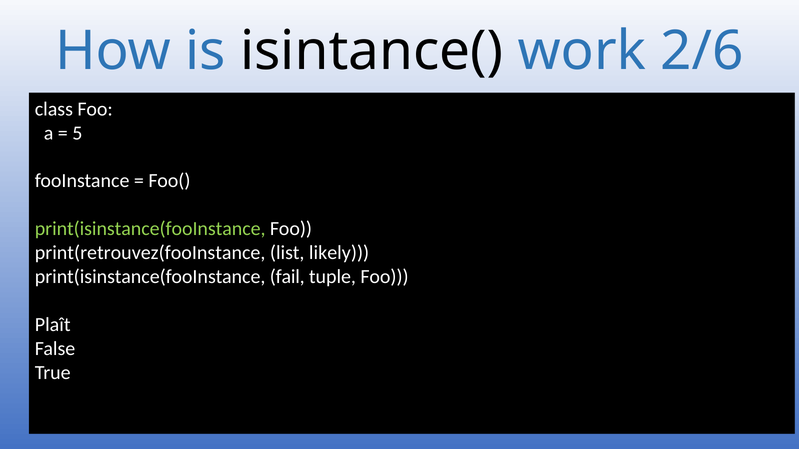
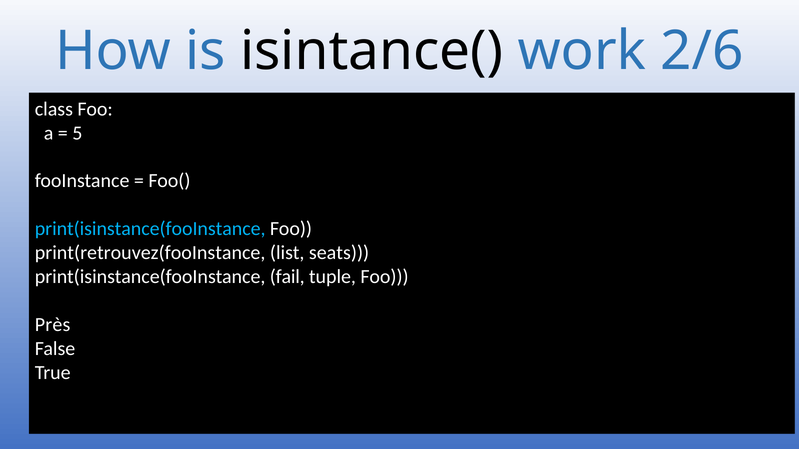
print(isinstance(fooInstance colour: light green -> light blue (150, 229)
likely: likely -> seats (339, 253)
Plaît: Plaît -> Près (53, 325)
